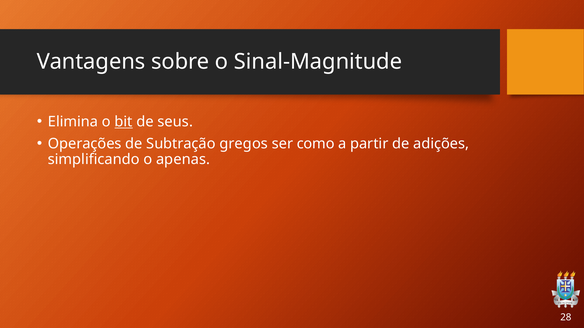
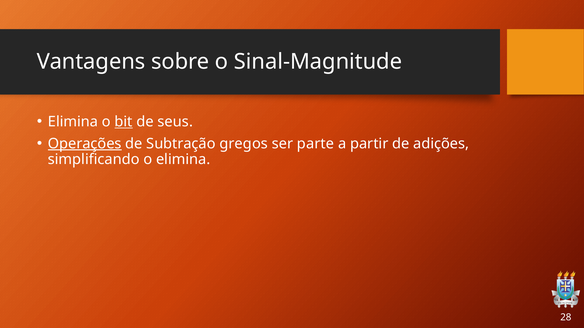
Operações underline: none -> present (85, 144)
como: como -> parte (316, 144)
o apenas: apenas -> elimina (183, 160)
